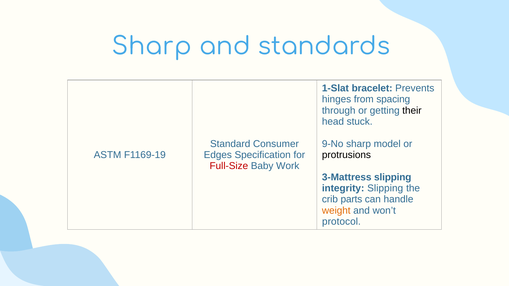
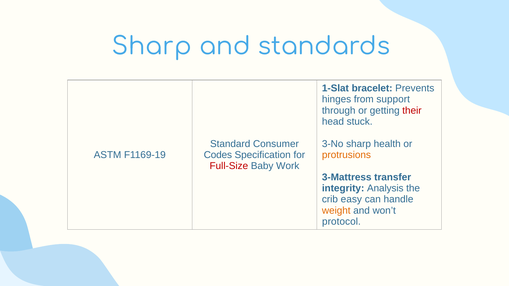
spacing: spacing -> support (393, 99)
their colour: black -> red (412, 111)
9-No: 9-No -> 3-No (333, 144)
model: model -> health (387, 144)
Edges: Edges -> Codes (218, 155)
protrusions colour: black -> orange (346, 155)
3-Mattress slipping: slipping -> transfer (393, 177)
integrity Slipping: Slipping -> Analysis (385, 188)
parts: parts -> easy (351, 200)
